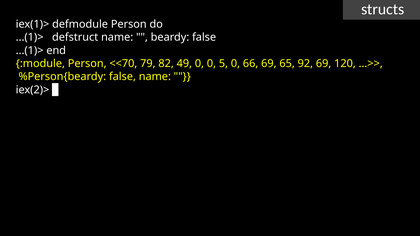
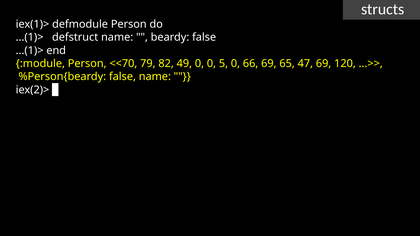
92: 92 -> 47 (305, 64)
